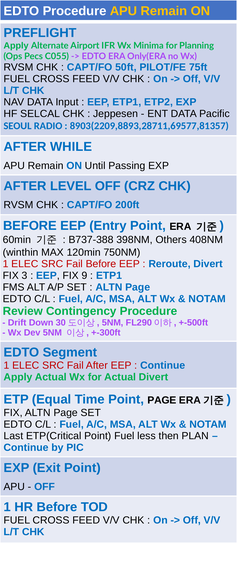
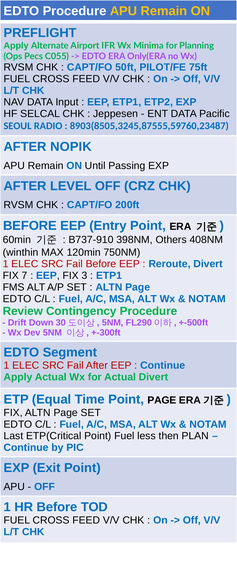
8903(2209,8893,28711,69577,81357: 8903(2209,8893,28711,69577,81357 -> 8903(8505,3245,87555,59760,23487 (149, 126)
WHILE: WHILE -> NOPIK (71, 147)
B737-388: B737-388 -> B737-910 (91, 240)
3: 3 -> 7 (25, 276)
9: 9 -> 3 (85, 276)
